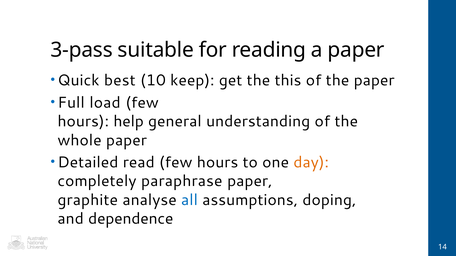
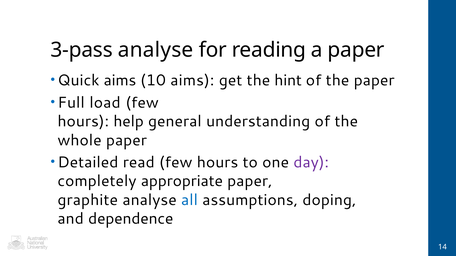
3-pass suitable: suitable -> analyse (156, 50)
Quick best: best -> aims (120, 81)
10 keep: keep -> aims (192, 81)
this: this -> hint (288, 81)
day colour: orange -> purple (311, 163)
paraphrase: paraphrase -> appropriate (182, 181)
